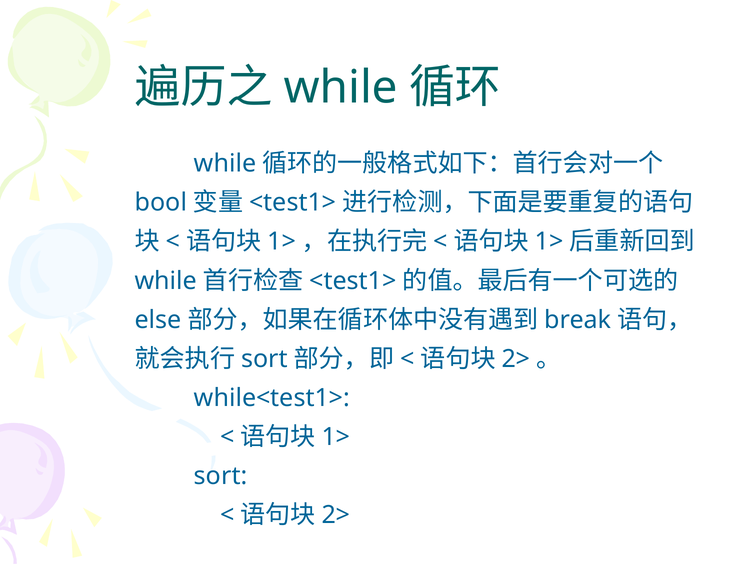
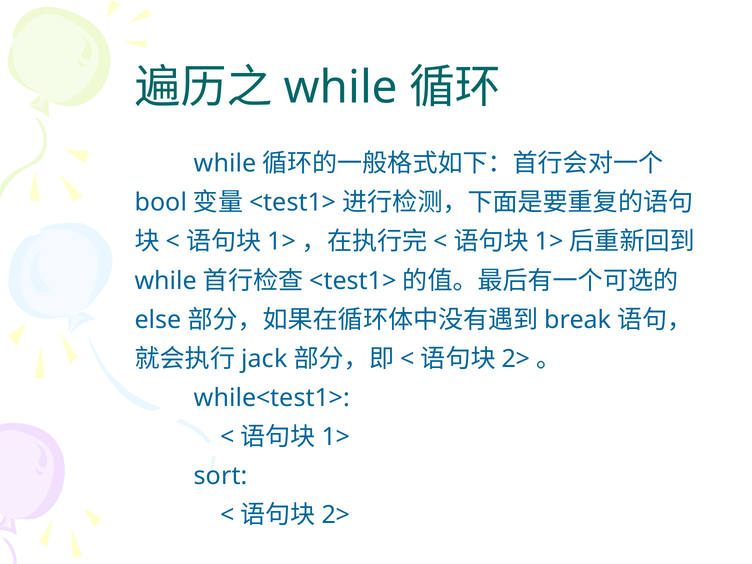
sort: sort -> jack (264, 359)
